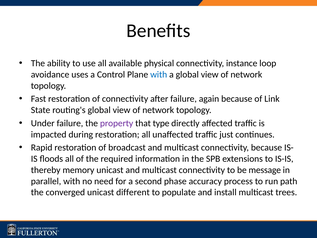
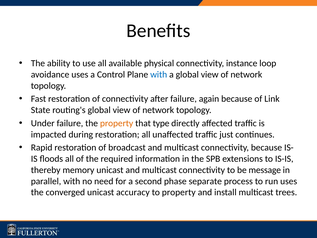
property colour: purple -> orange (117, 123)
accuracy: accuracy -> separate (205, 181)
run path: path -> uses (289, 181)
different: different -> accuracy (133, 192)
to populate: populate -> property (179, 192)
